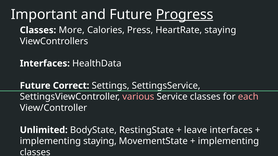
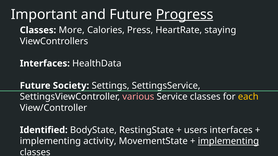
Correct: Correct -> Society (71, 86)
each colour: pink -> yellow (248, 97)
Unlimited: Unlimited -> Identified (44, 130)
leave: leave -> users (196, 130)
implementing staying: staying -> activity (100, 141)
implementing underline: none -> present (228, 141)
